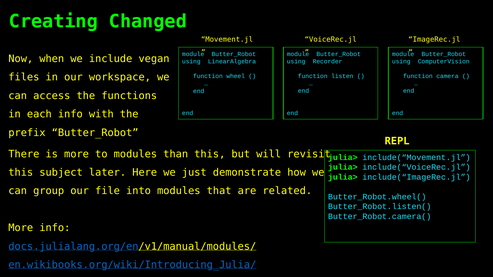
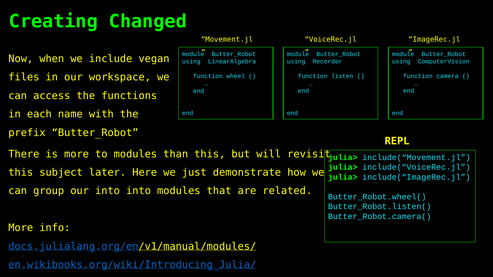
each info: info -> name (70, 114)
our file: file -> into (108, 191)
